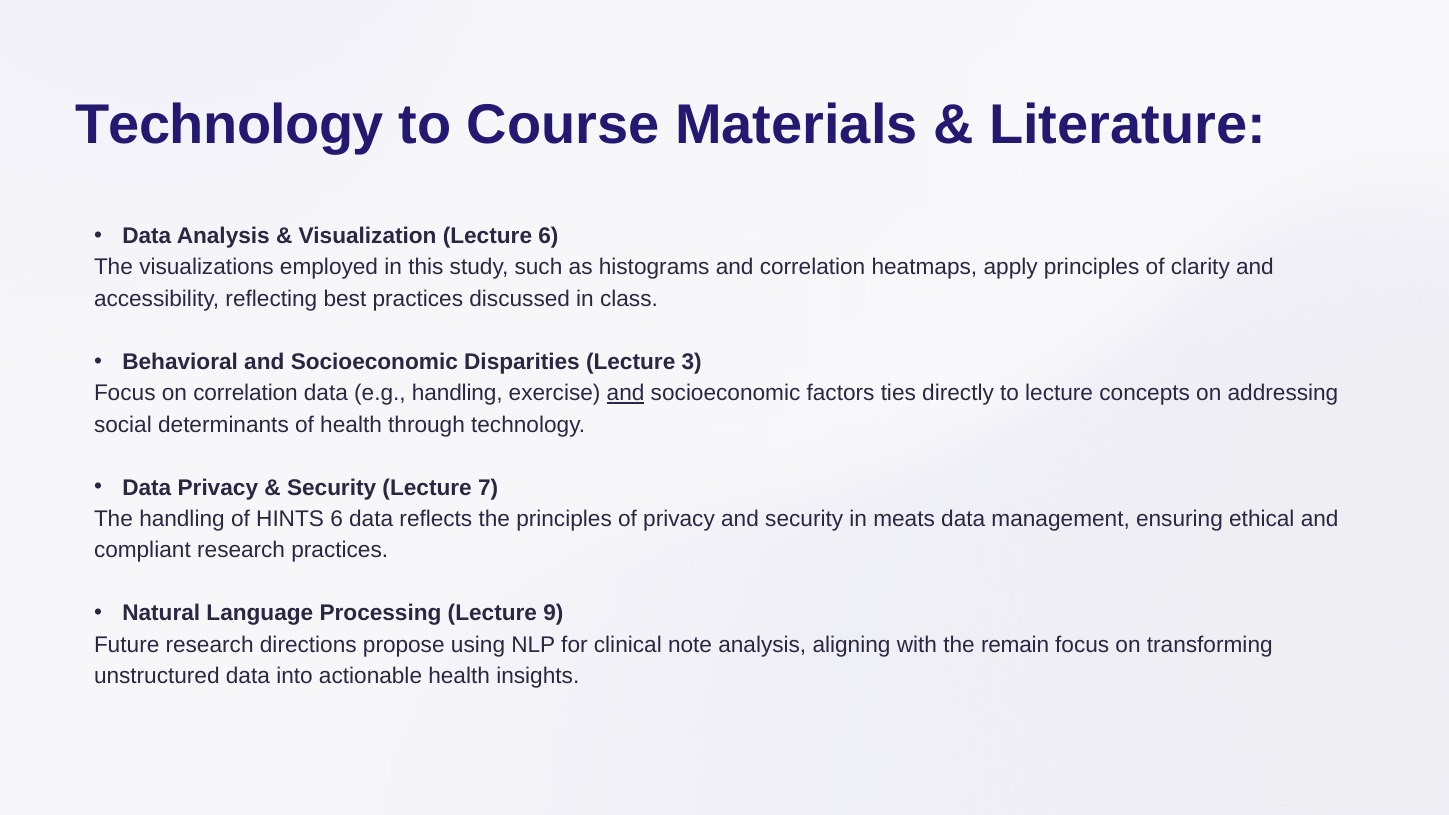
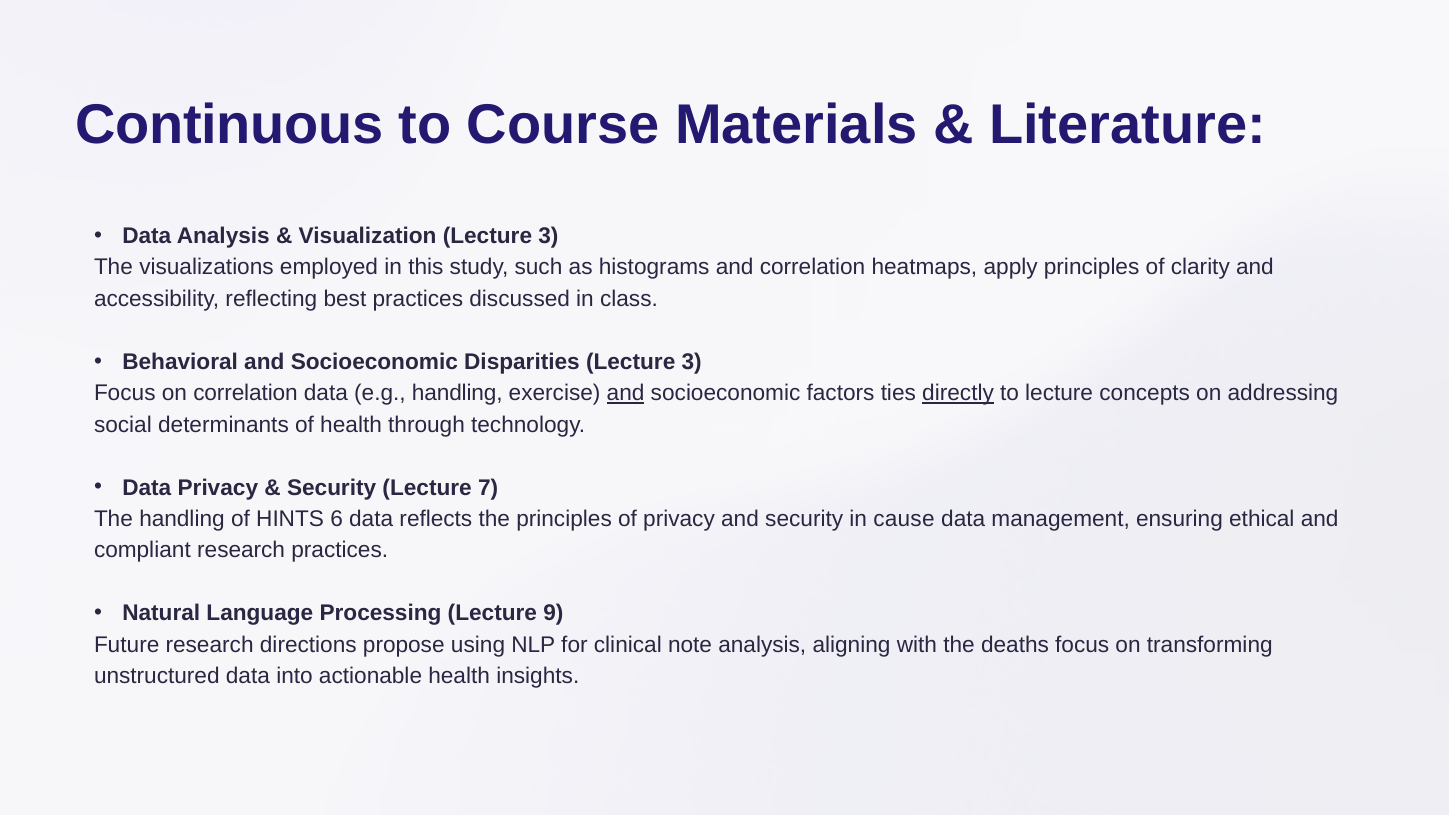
Technology: Technology -> Continuous (229, 125)
Visualization Lecture 6: 6 -> 3 (548, 236)
directly underline: none -> present (958, 393)
meats: meats -> cause (904, 519)
remain: remain -> deaths (1015, 645)
